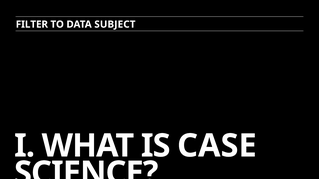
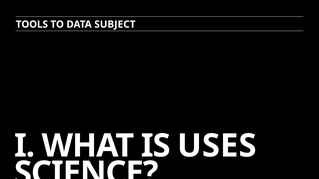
FILTER: FILTER -> TOOLS (32, 24)
CASE: CASE -> USES (217, 146)
